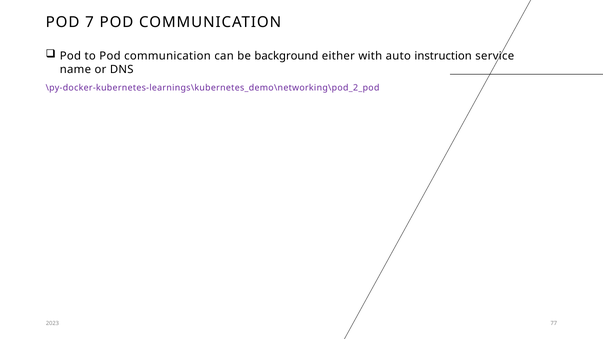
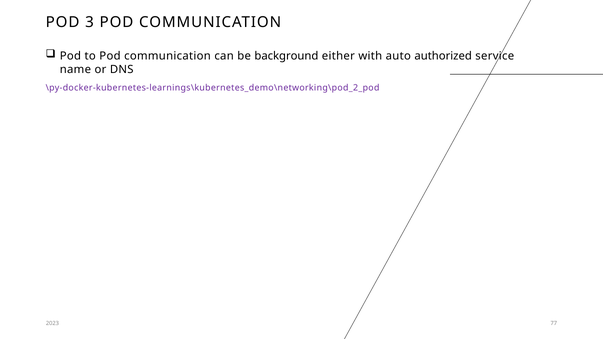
7: 7 -> 3 (90, 22)
instruction: instruction -> authorized (443, 56)
